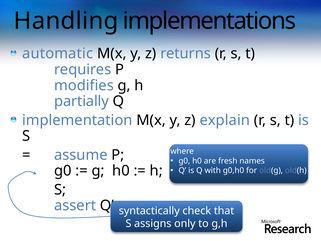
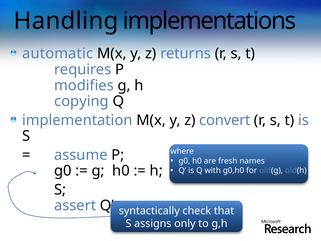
partially: partially -> copying (81, 101)
explain: explain -> convert (225, 120)
